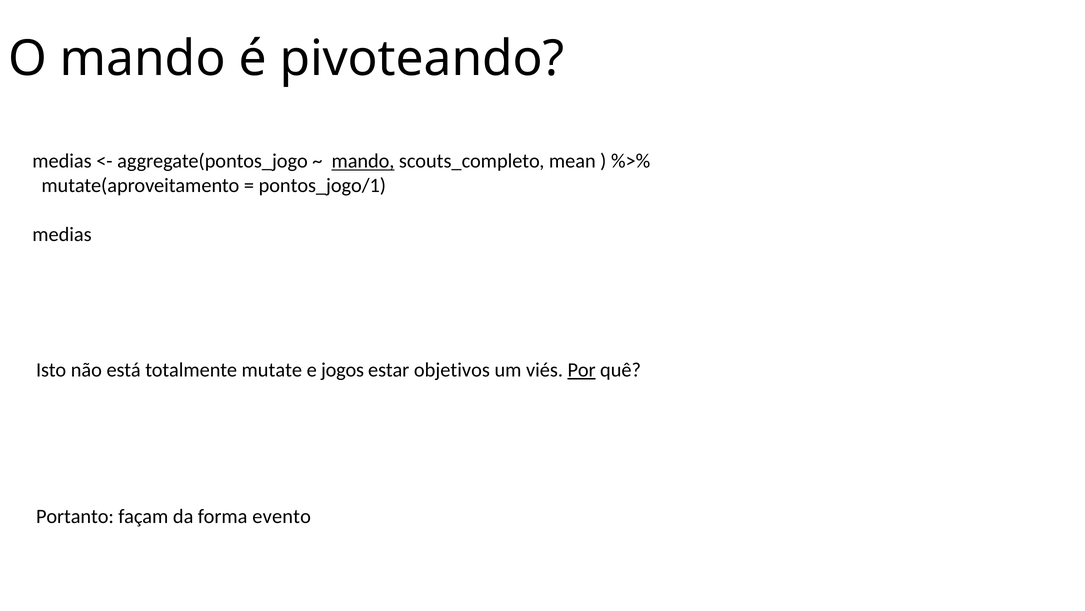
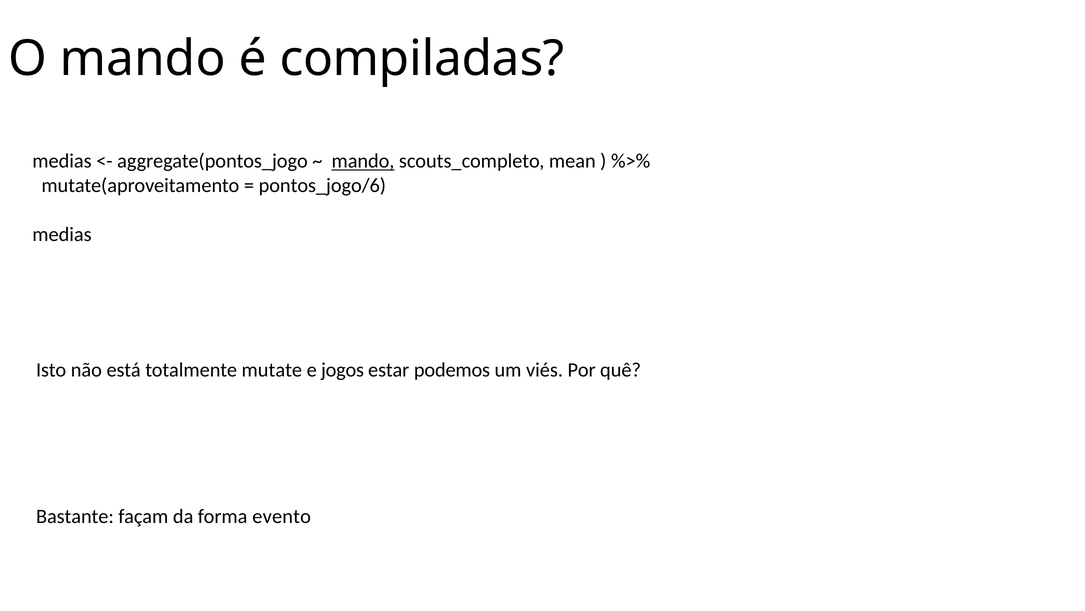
pivoteando: pivoteando -> compiladas (422, 59)
pontos_jogo/1: pontos_jogo/1 -> pontos_jogo/6 (322, 185)
objetivos: objetivos -> podemos (452, 370)
Por underline: present -> none (582, 370)
Portanto: Portanto -> Bastante (75, 516)
